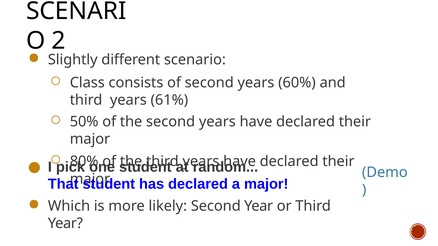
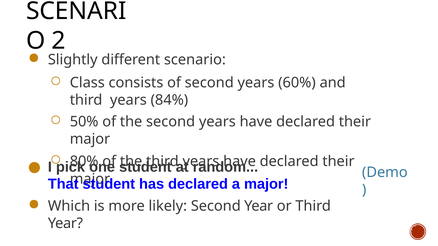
61%: 61% -> 84% (169, 100)
